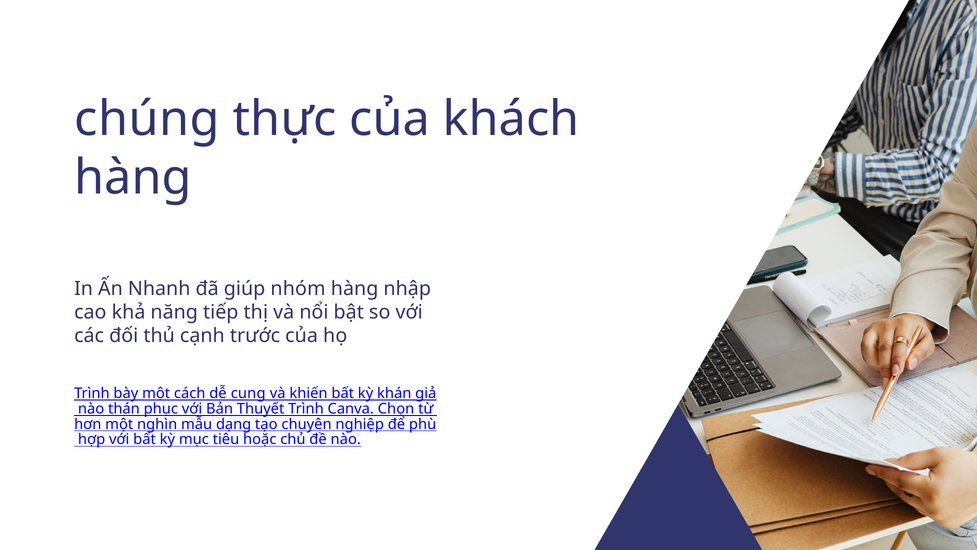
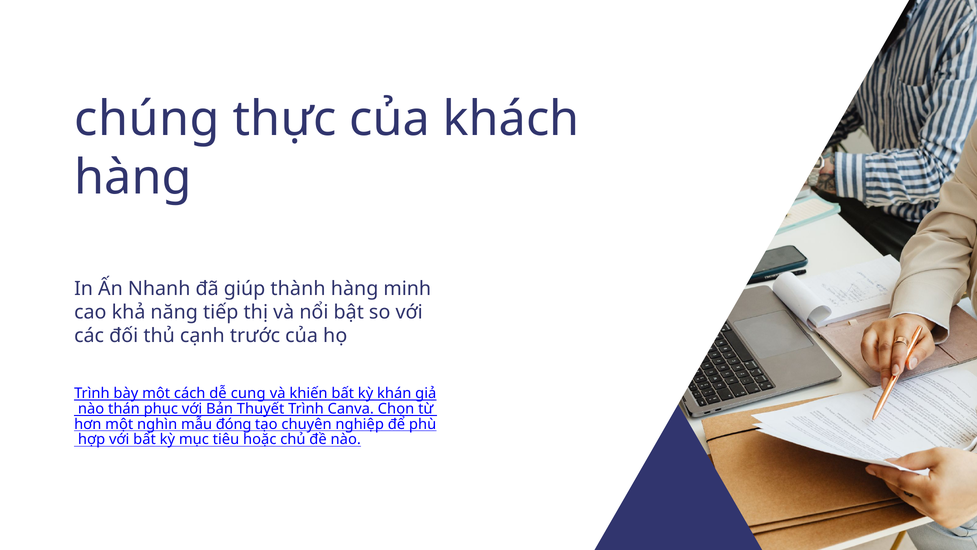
nhóm: nhóm -> thành (298, 288)
nhập: nhập -> minh (407, 288)
dạng: dạng -> đóng (234, 424)
